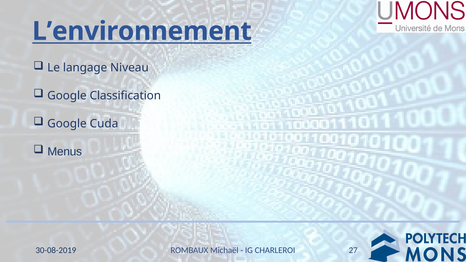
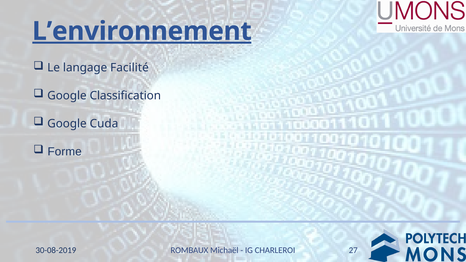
L’environnement underline: none -> present (142, 31)
Niveau: Niveau -> Facilité (129, 68)
Menus: Menus -> Forme (65, 152)
